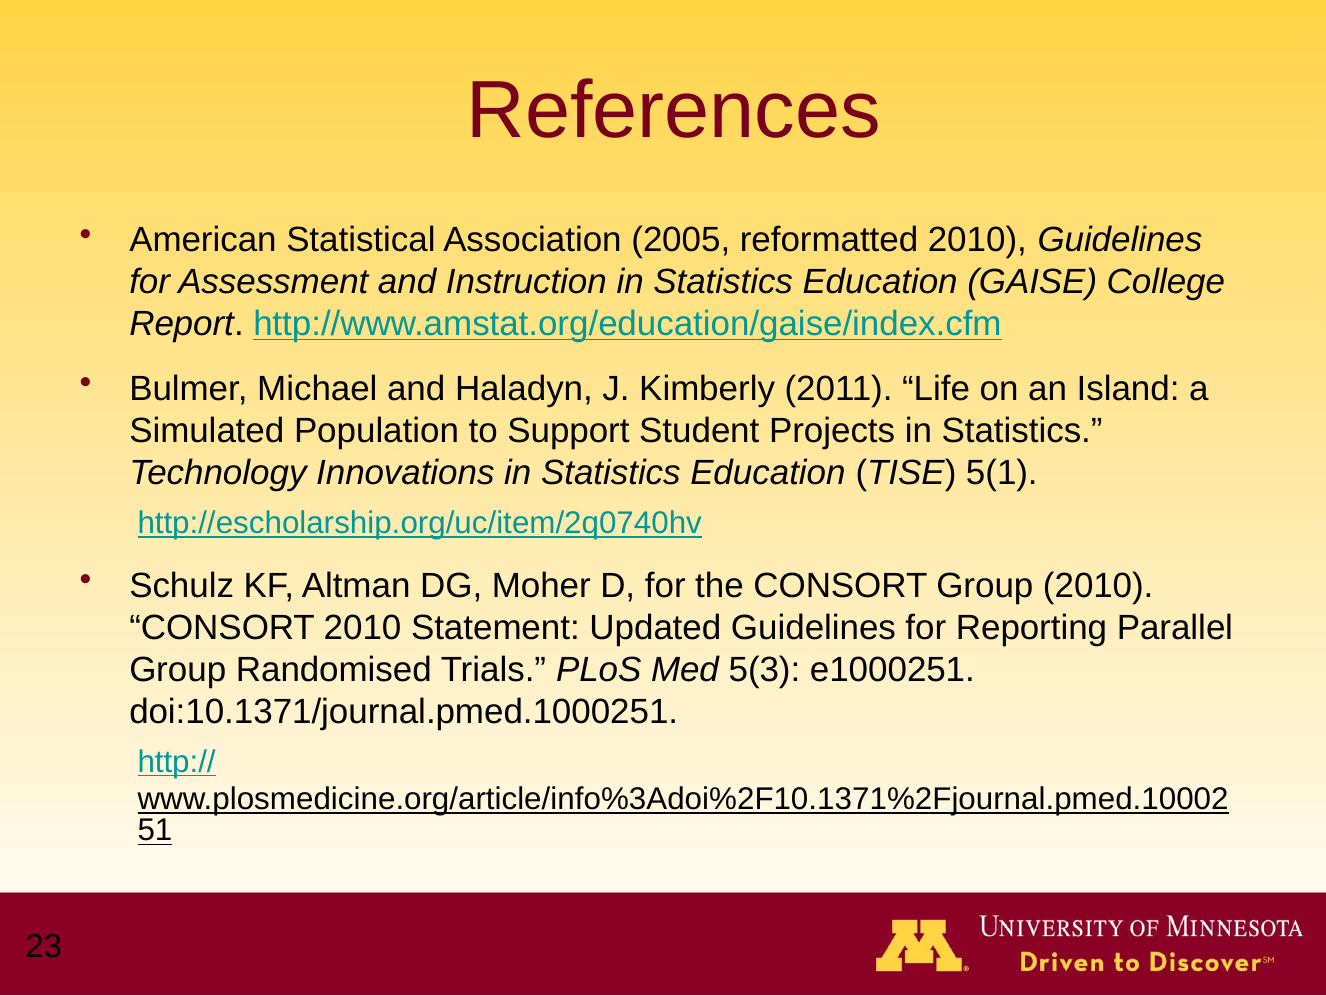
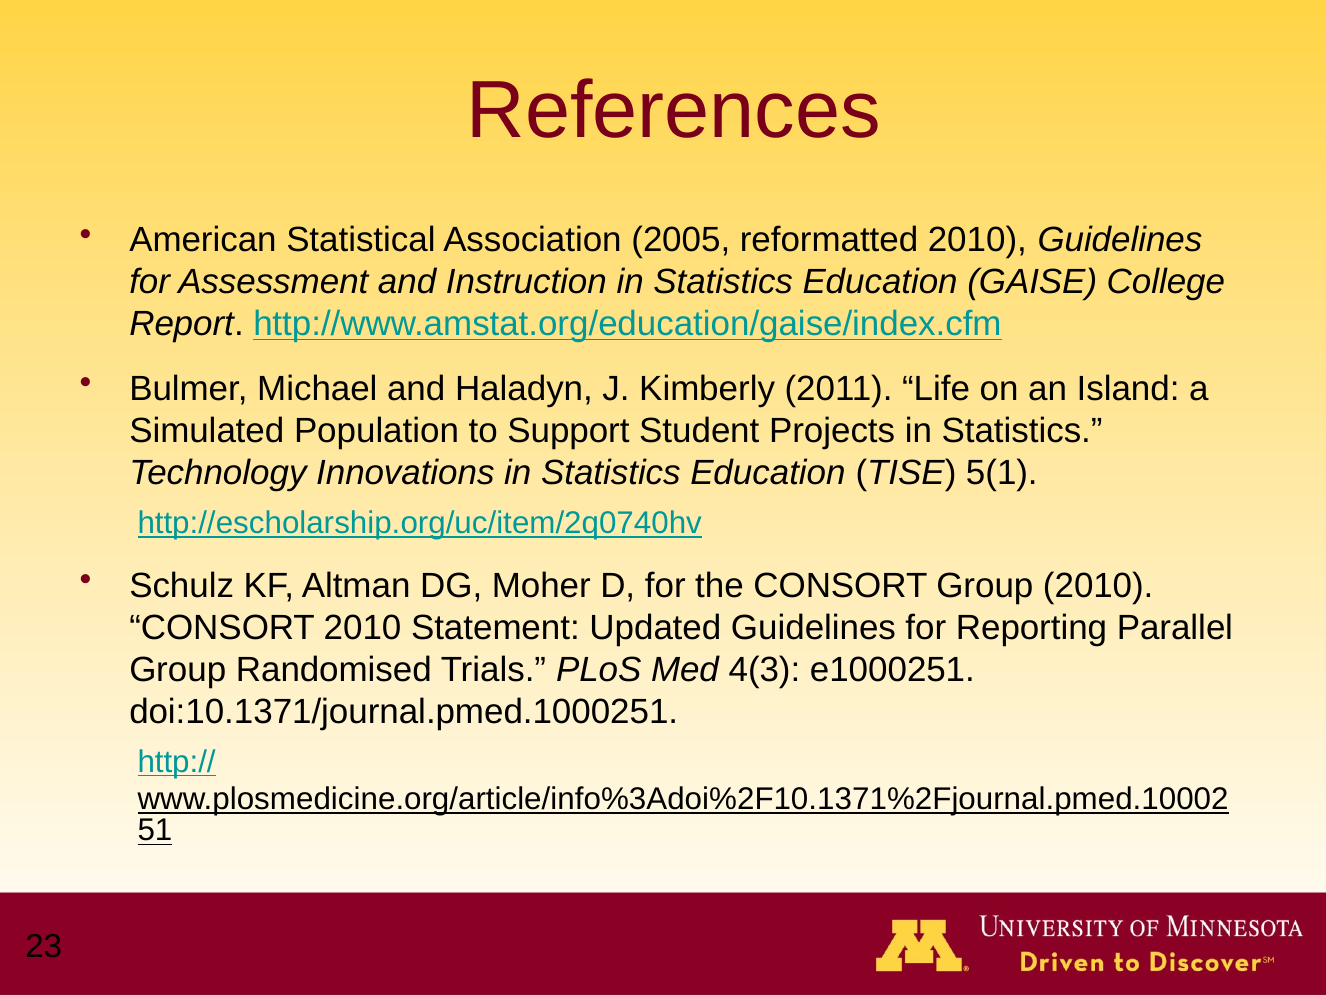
5(3: 5(3 -> 4(3 (764, 669)
